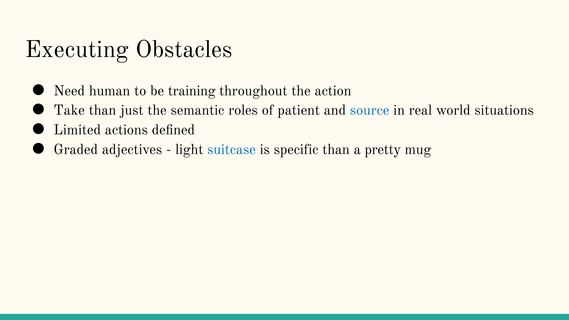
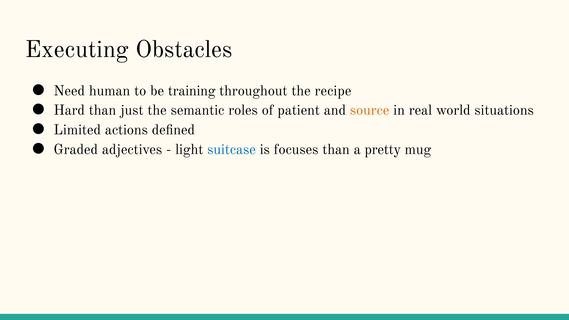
action: action -> recipe (333, 91)
Take: Take -> Hard (69, 110)
source colour: blue -> orange (370, 110)
specific: specific -> focuses (296, 150)
